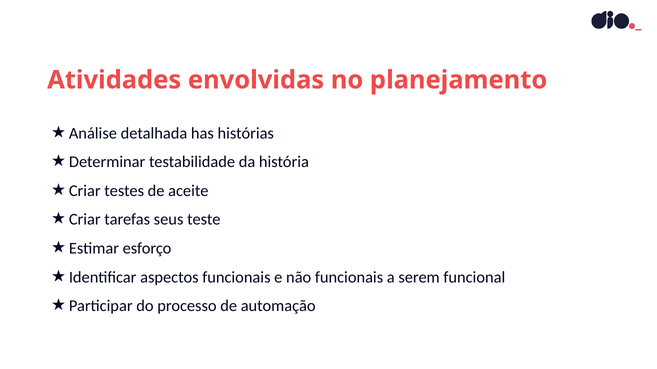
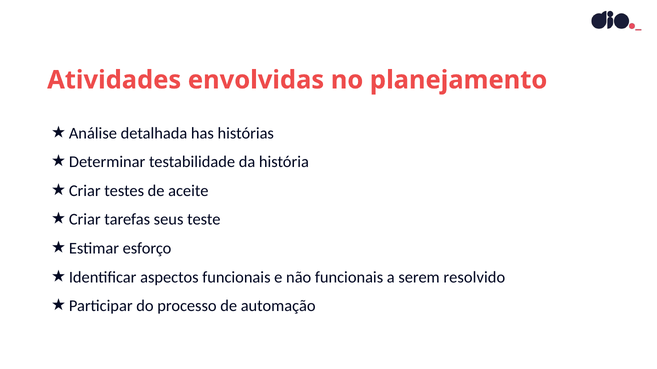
funcional: funcional -> resolvido (474, 278)
